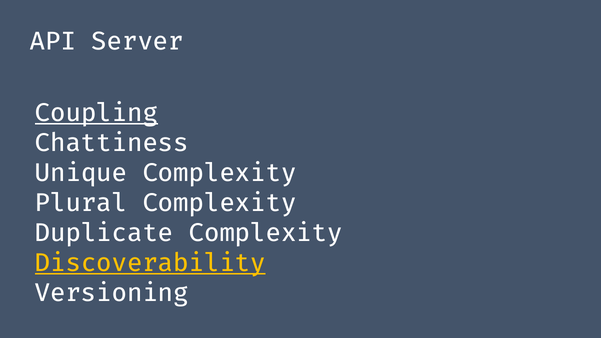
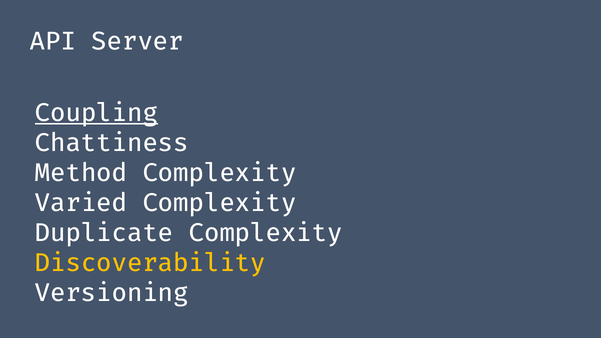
Unique: Unique -> Method (81, 173)
Plural: Plural -> Varied (81, 203)
Discoverability underline: present -> none (150, 263)
